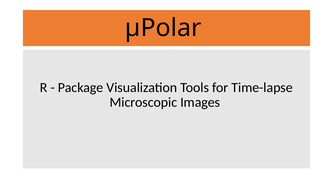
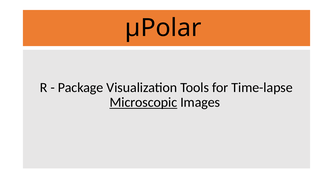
Microscopic underline: none -> present (143, 103)
